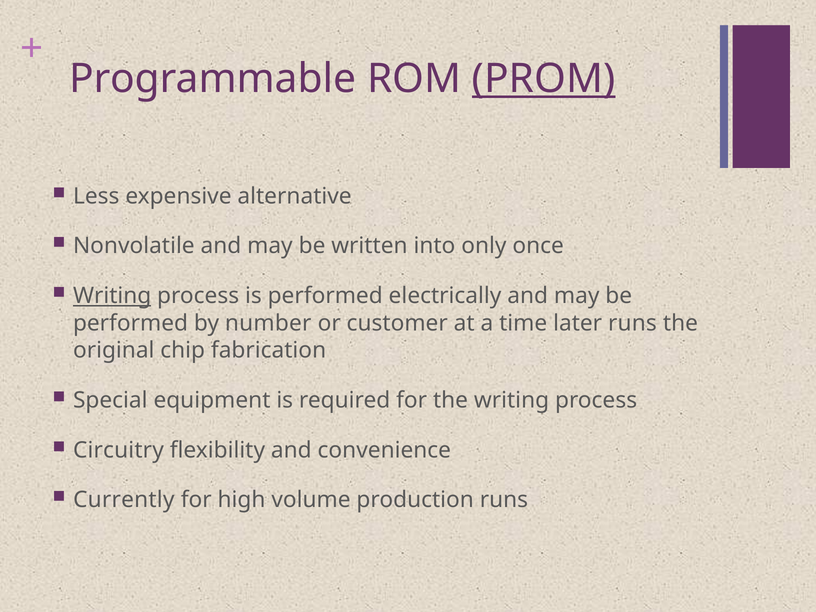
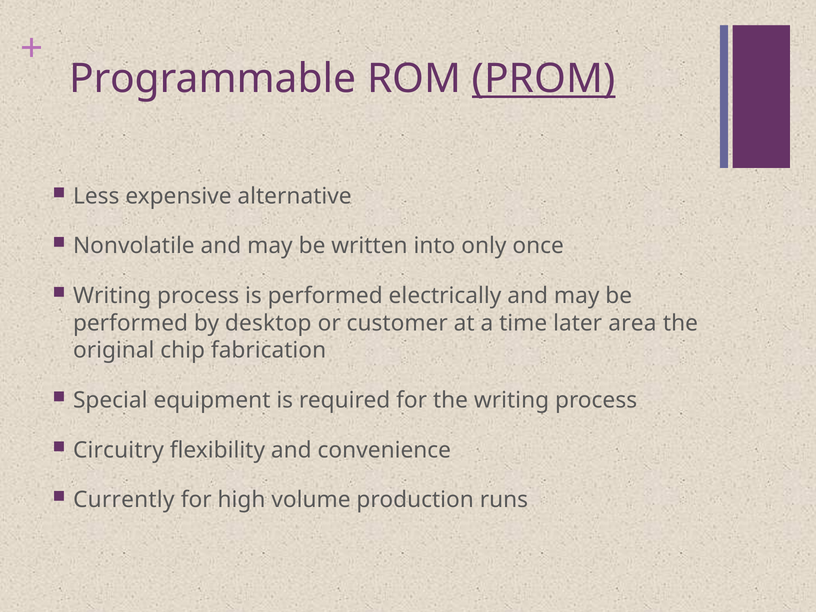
Writing underline: present -> none (112, 296)
number: number -> desktop (268, 323)
later runs: runs -> area (632, 323)
